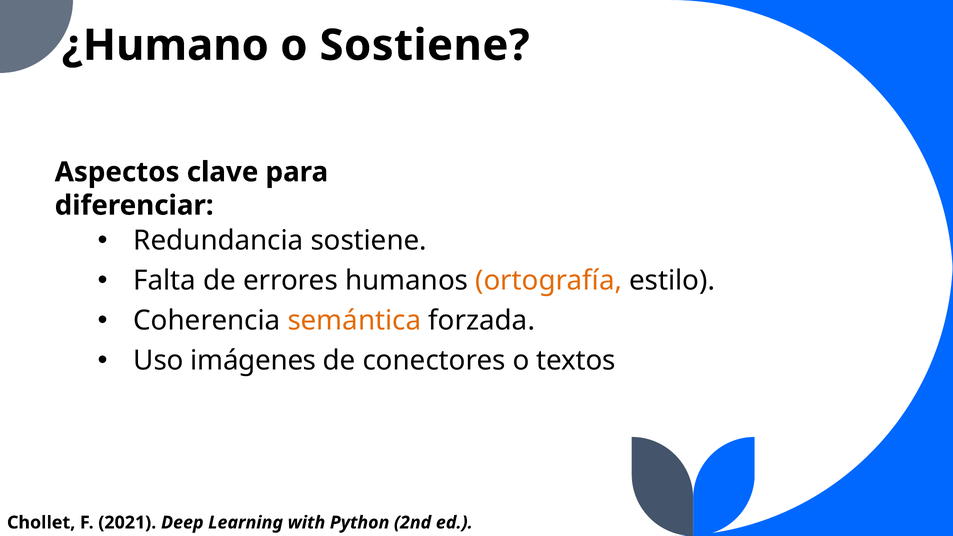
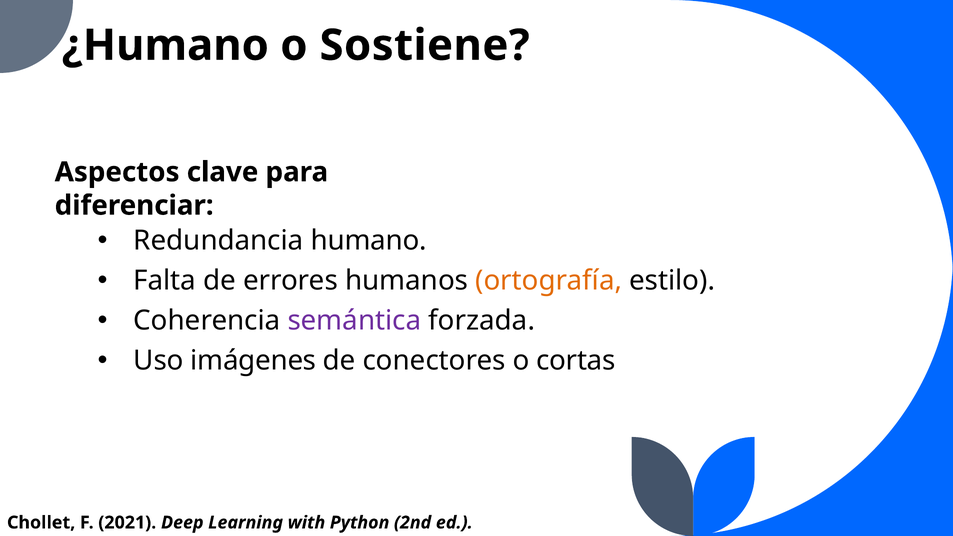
Redundancia sostiene: sostiene -> humano (369, 241)
semántica colour: orange -> purple (354, 321)
textos: textos -> cortas (576, 361)
